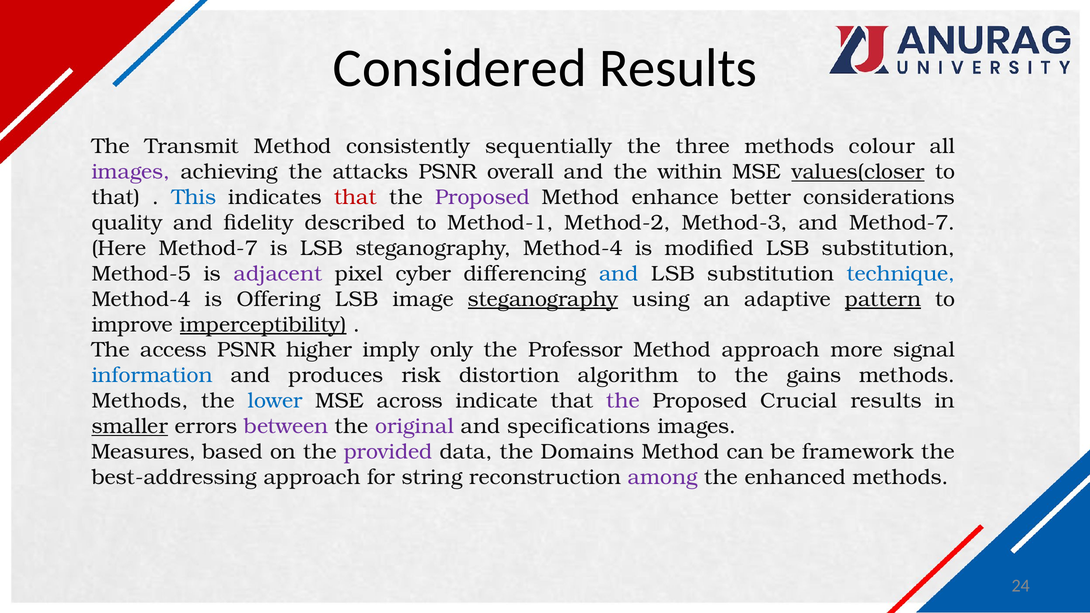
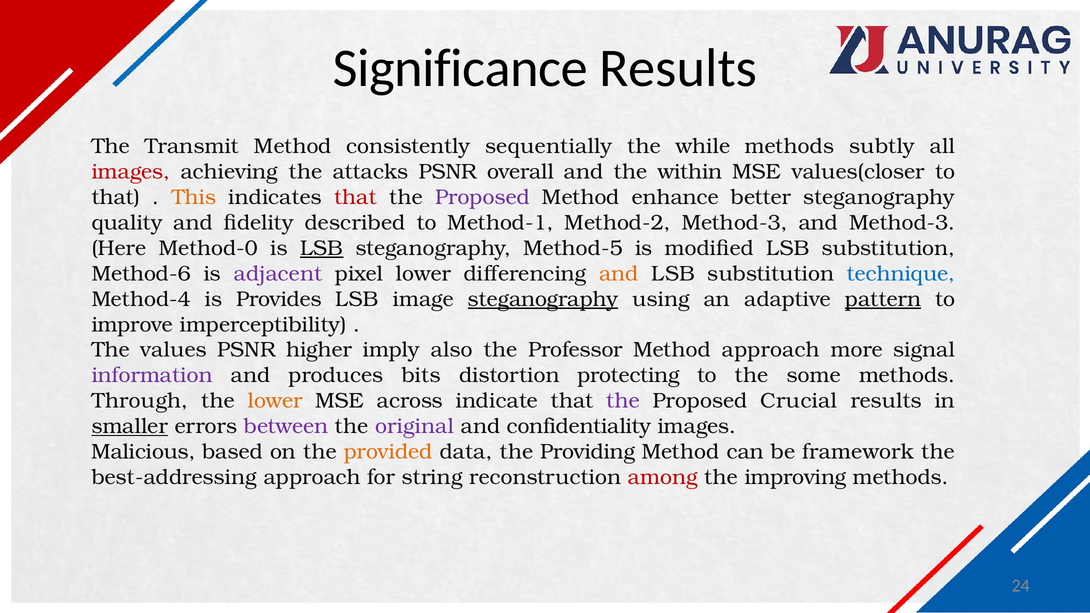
Considered: Considered -> Significance (460, 68)
three: three -> while (703, 146)
colour: colour -> subtly (882, 146)
images colour: purple -> red (131, 172)
values(closer underline: present -> none (858, 172)
This colour: blue -> orange (194, 197)
better considerations: considerations -> steganography (879, 197)
and Method-7: Method-7 -> Method-3 (902, 223)
Method-7: Method-7 -> Method-0 (208, 248)
LSB underline: none -> present (322, 248)
steganography Method-4: Method-4 -> Method-5 (573, 248)
Method-5: Method-5 -> Method-6 (141, 274)
pixel cyber: cyber -> lower (423, 274)
and colour: blue -> orange (619, 274)
Offering: Offering -> Provides (279, 299)
imperceptibility underline: present -> none (263, 325)
access: access -> values (173, 350)
only: only -> also (452, 350)
information colour: blue -> purple (152, 375)
risk: risk -> bits (421, 375)
algorithm: algorithm -> protecting (628, 375)
gains: gains -> some (814, 375)
Methods: Methods -> Through (140, 401)
lower colour: blue -> orange (275, 401)
specifications: specifications -> confidentiality (579, 426)
Measures: Measures -> Malicious (144, 452)
provided colour: purple -> orange (388, 452)
Domains: Domains -> Providing (588, 452)
among colour: purple -> red (663, 477)
enhanced: enhanced -> improving (795, 477)
